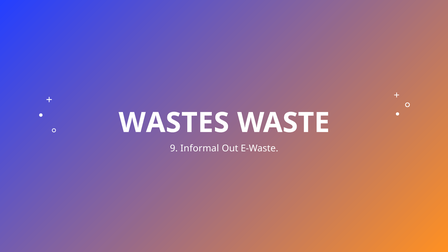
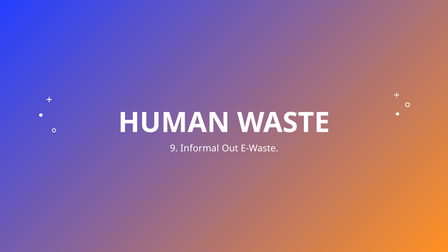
WASTES: WASTES -> HUMAN (174, 123)
